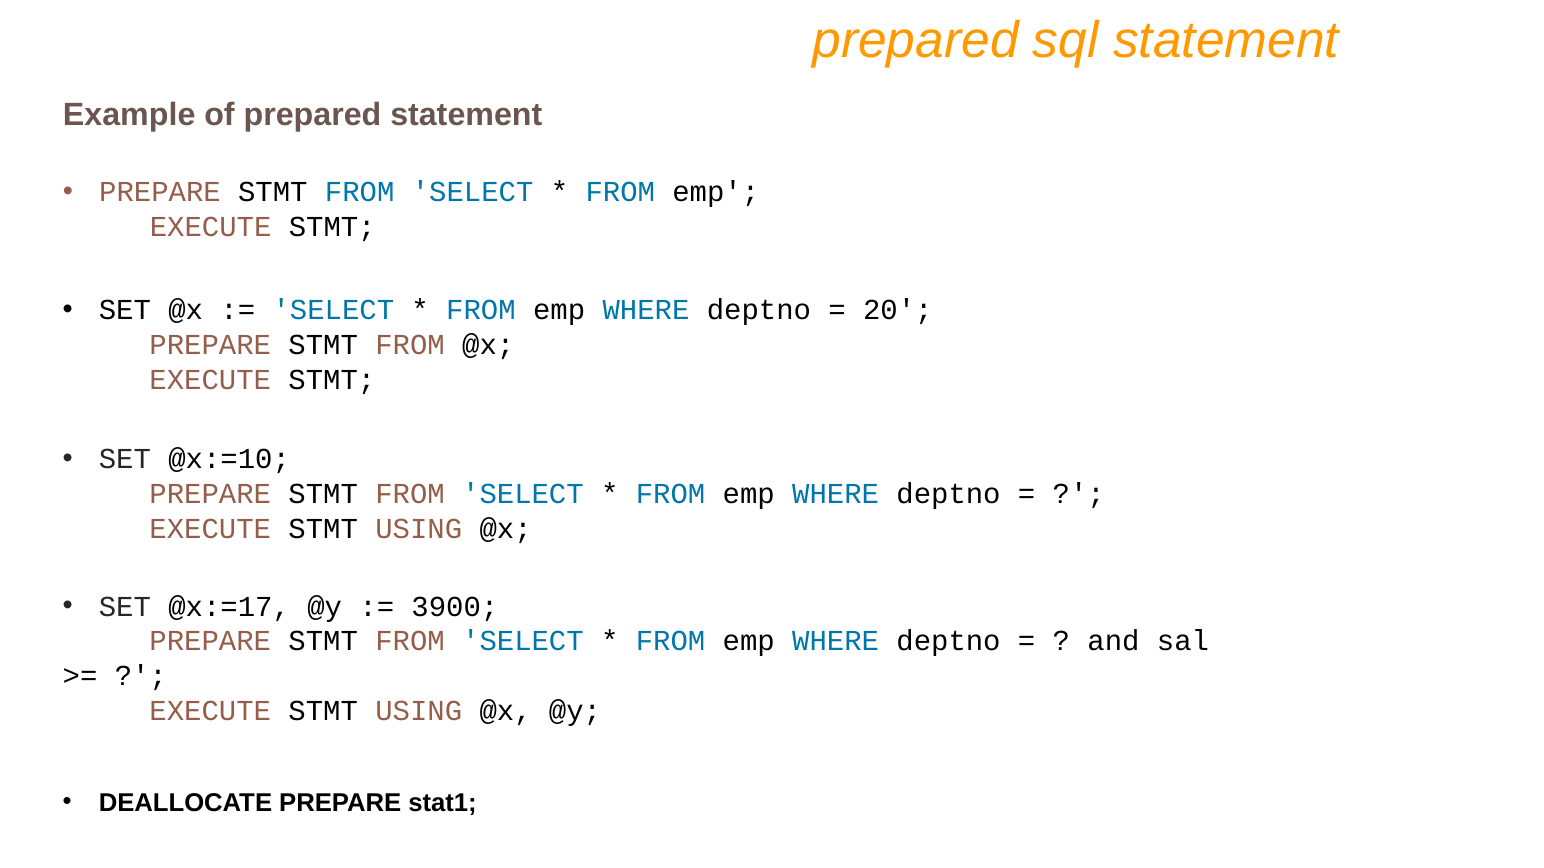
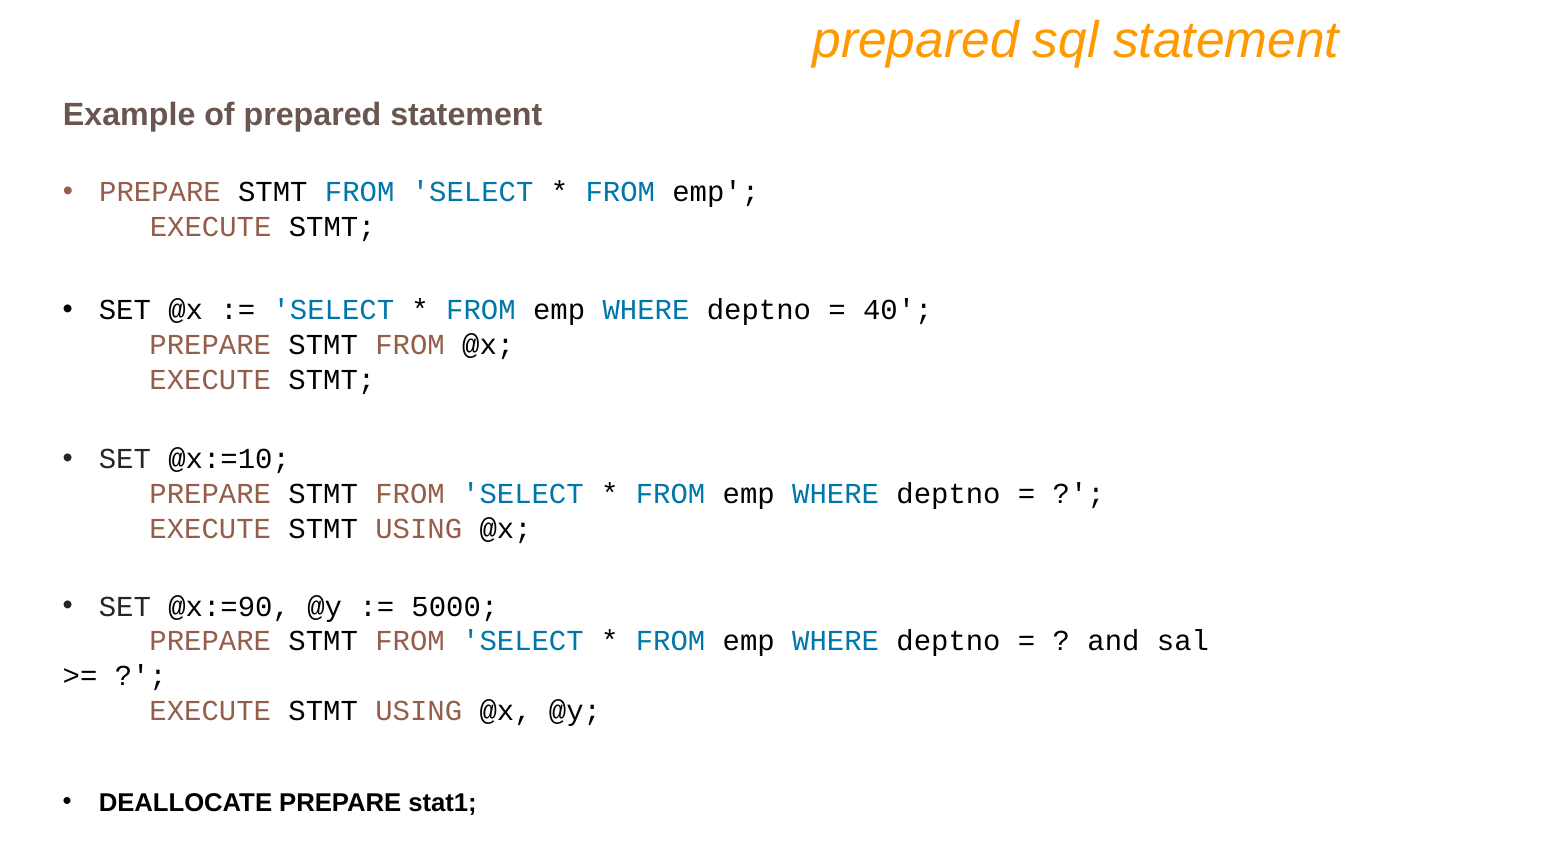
20: 20 -> 40 (898, 310)
@x:=17: @x:=17 -> @x:=90 (229, 607)
3900: 3900 -> 5000 (455, 607)
